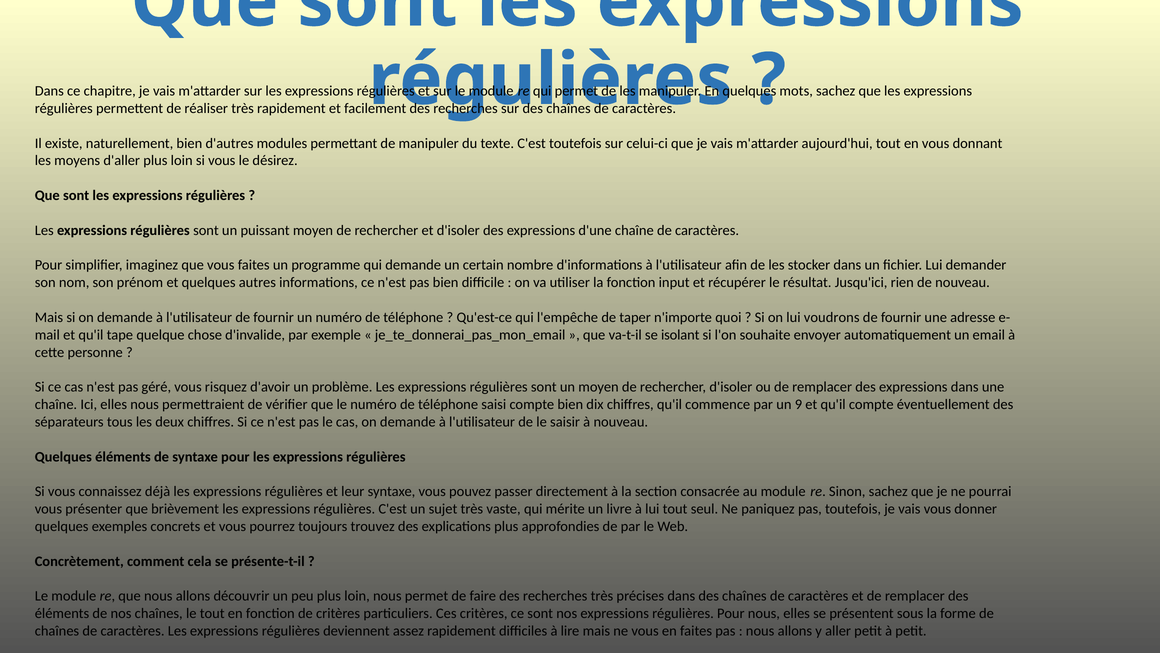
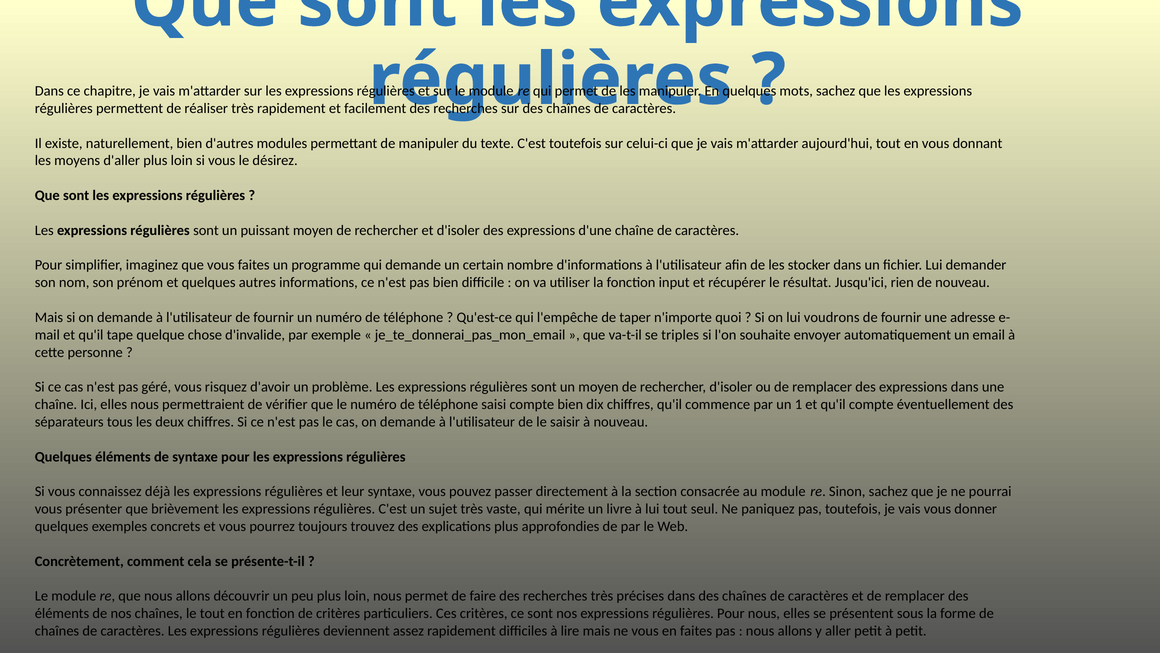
isolant: isolant -> triples (680, 335)
9: 9 -> 1 (798, 404)
